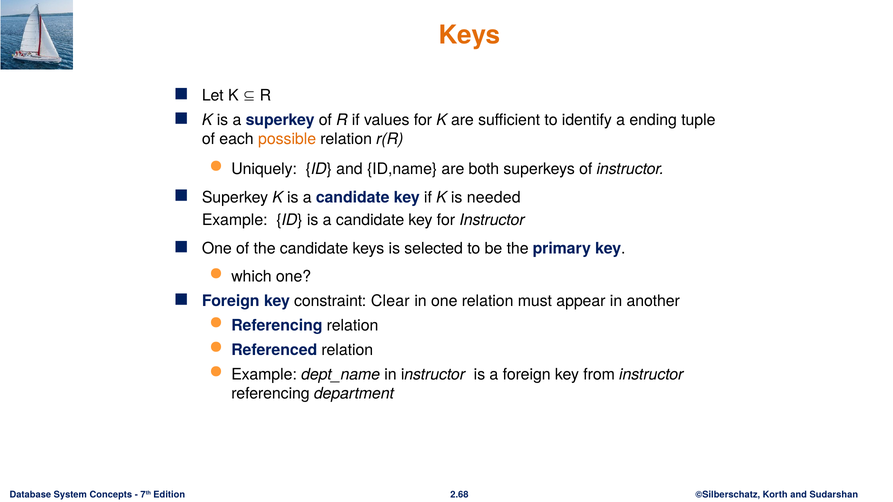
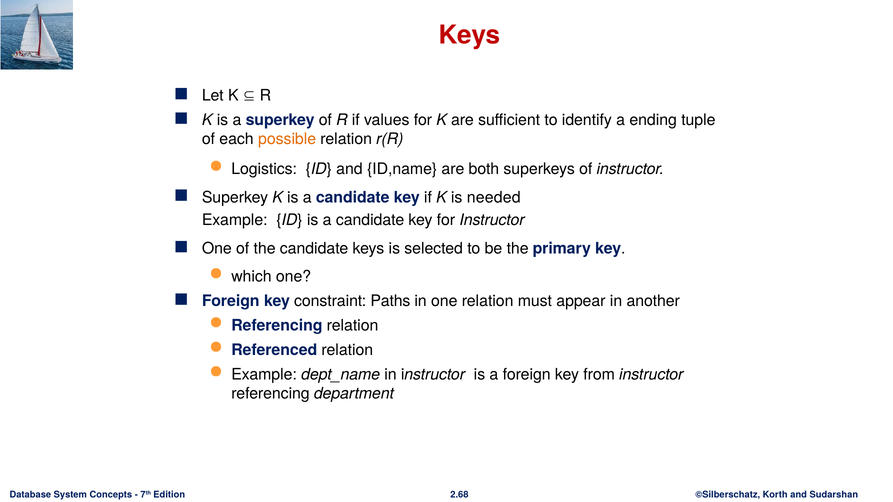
Keys colour: orange -> red (470, 35)
Uniquely: Uniquely -> Logistics (264, 169)
Clear: Clear -> Paths (390, 301)
